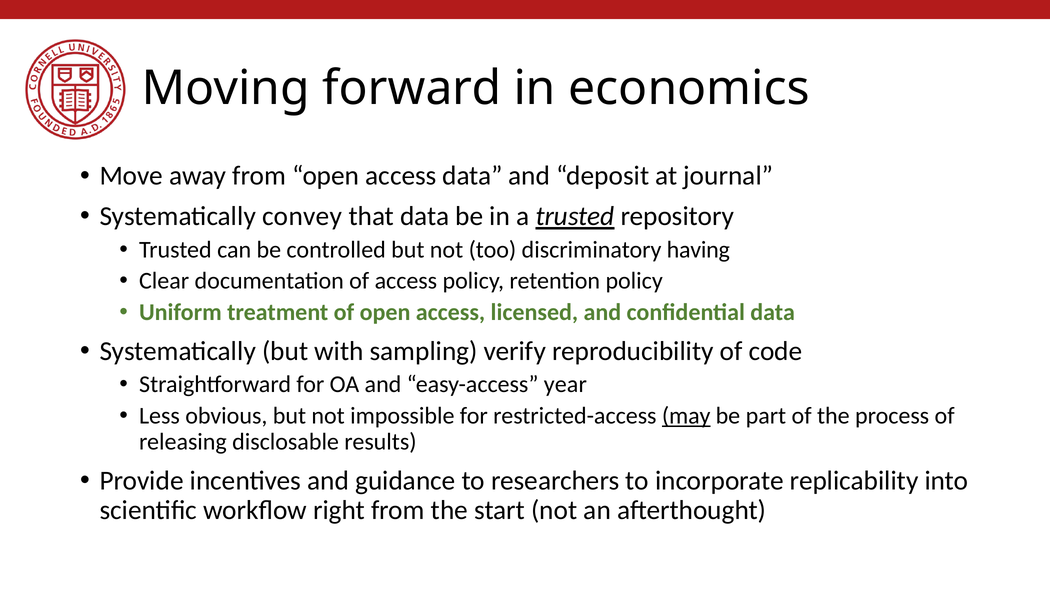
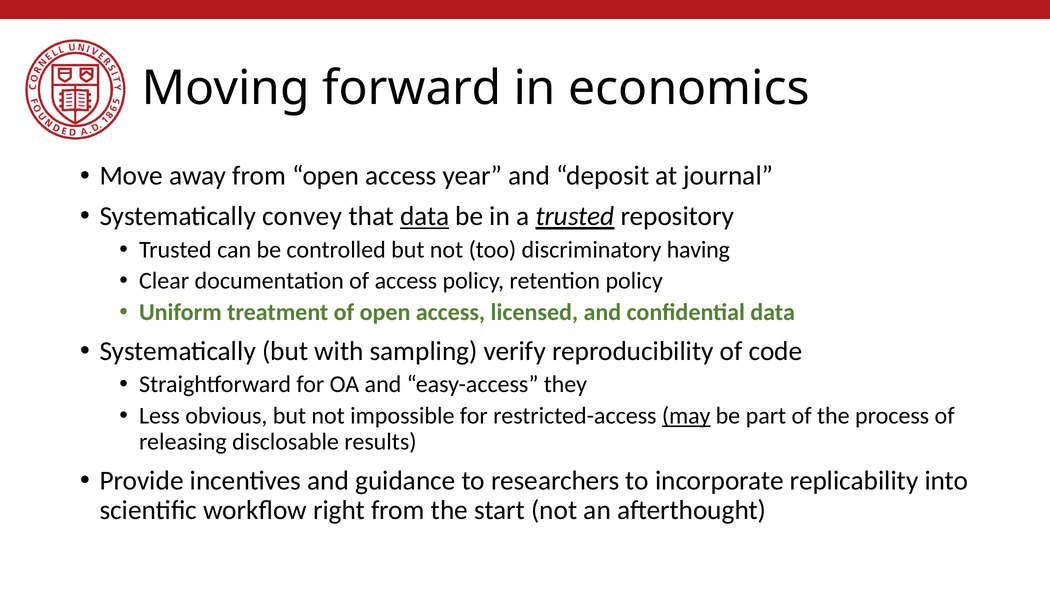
access data: data -> year (472, 176)
data underline: none -> present (425, 216)
year: year -> they (565, 384)
